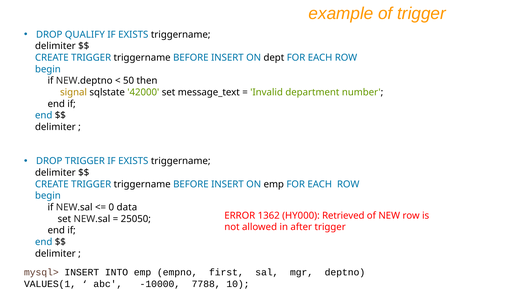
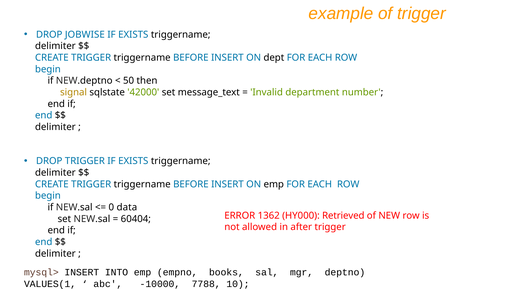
QUALIFY: QUALIFY -> JOBWISE (85, 35)
25050: 25050 -> 60404 (136, 219)
first: first -> books (226, 272)
